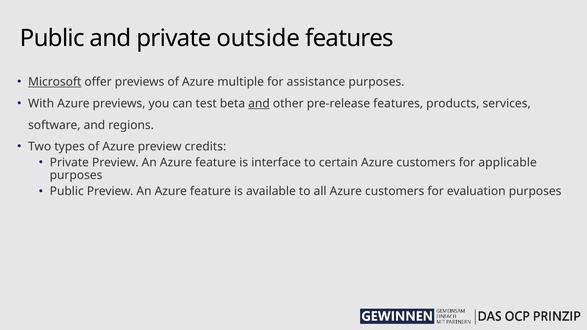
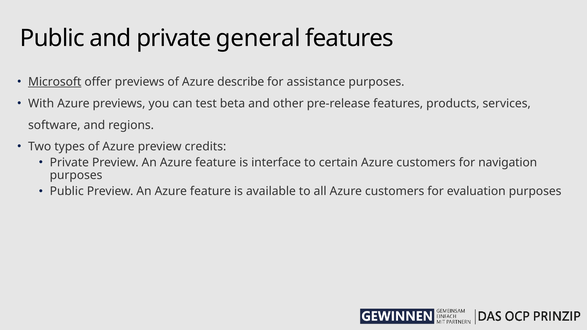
outside: outside -> general (258, 38)
multiple: multiple -> describe (241, 82)
and underline: present -> none (259, 104)
applicable: applicable -> navigation (508, 162)
